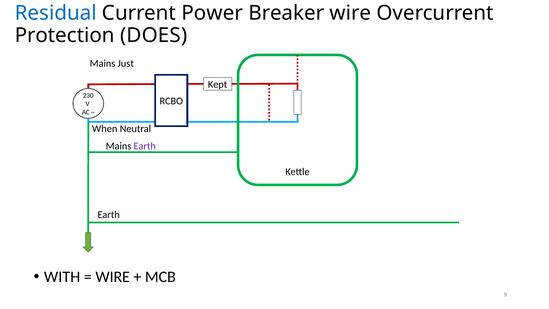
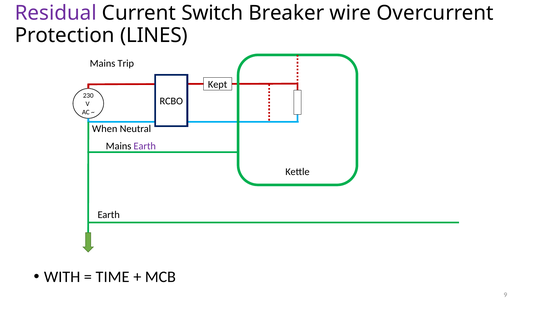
Residual colour: blue -> purple (56, 13)
Power: Power -> Switch (212, 13)
DOES: DOES -> LINES (154, 35)
Just: Just -> Trip (126, 63)
WIRE: WIRE -> TIME (113, 277)
